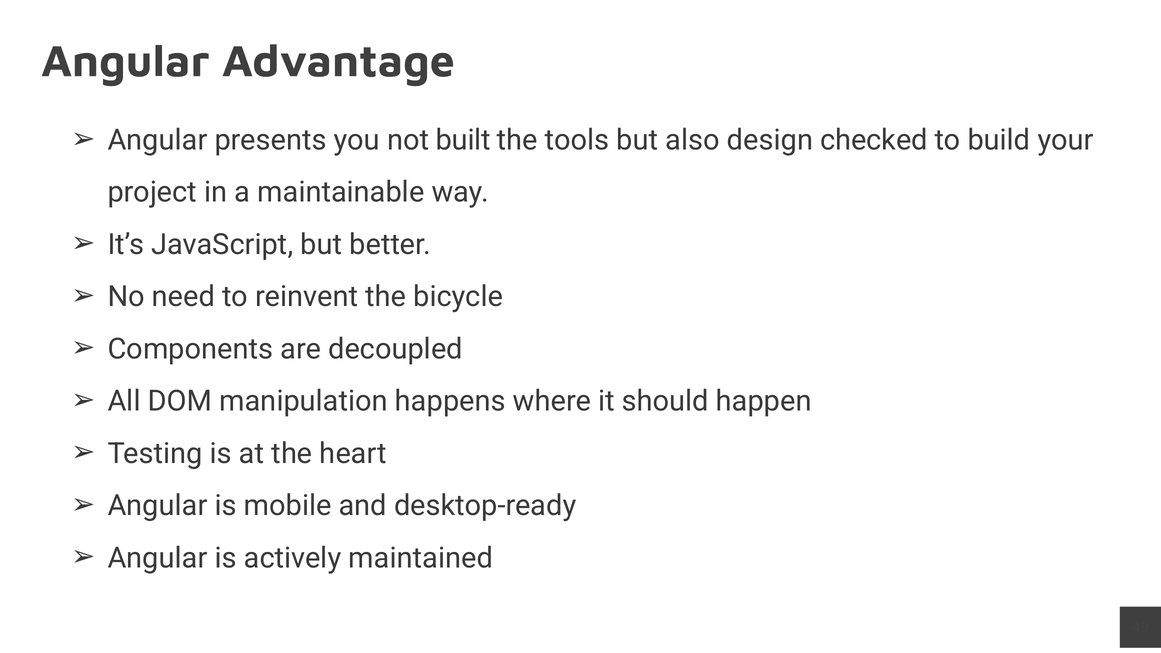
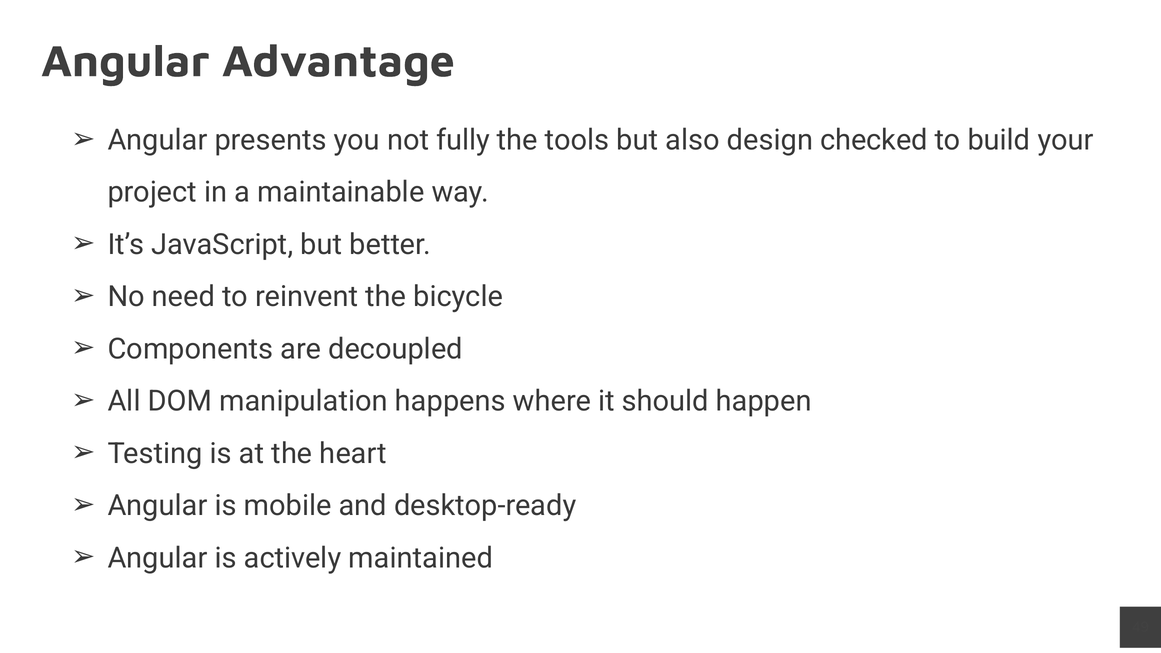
built: built -> fully (463, 140)
